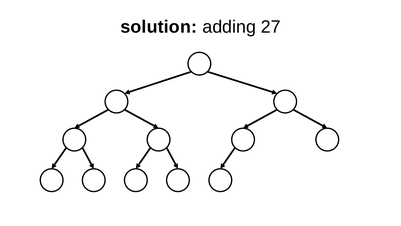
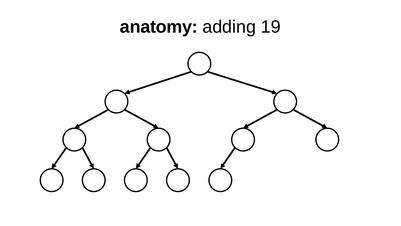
solution: solution -> anatomy (159, 27)
27: 27 -> 19 (271, 27)
